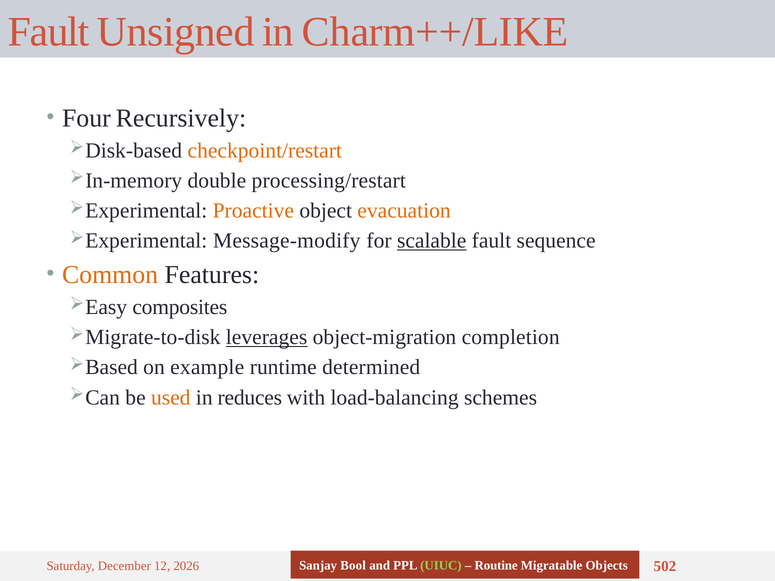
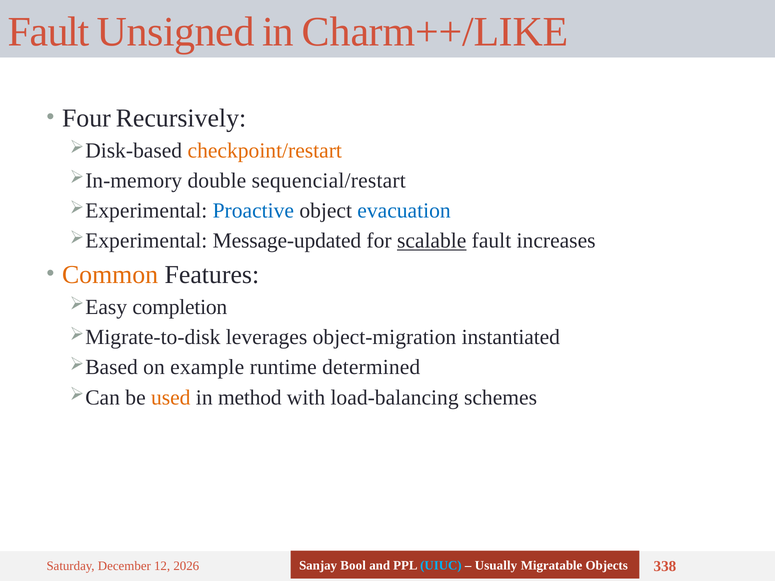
processing/restart: processing/restart -> sequencial/restart (329, 181)
Proactive colour: orange -> blue (253, 211)
evacuation colour: orange -> blue (404, 211)
Message-modify: Message-modify -> Message-updated (287, 241)
sequence: sequence -> increases (556, 241)
composites: composites -> completion (180, 307)
leverages underline: present -> none (267, 337)
completion: completion -> instantiated (511, 337)
reduces: reduces -> method (250, 398)
UIUC colour: light green -> light blue (441, 566)
Routine: Routine -> Usually (496, 566)
502: 502 -> 338 (665, 566)
